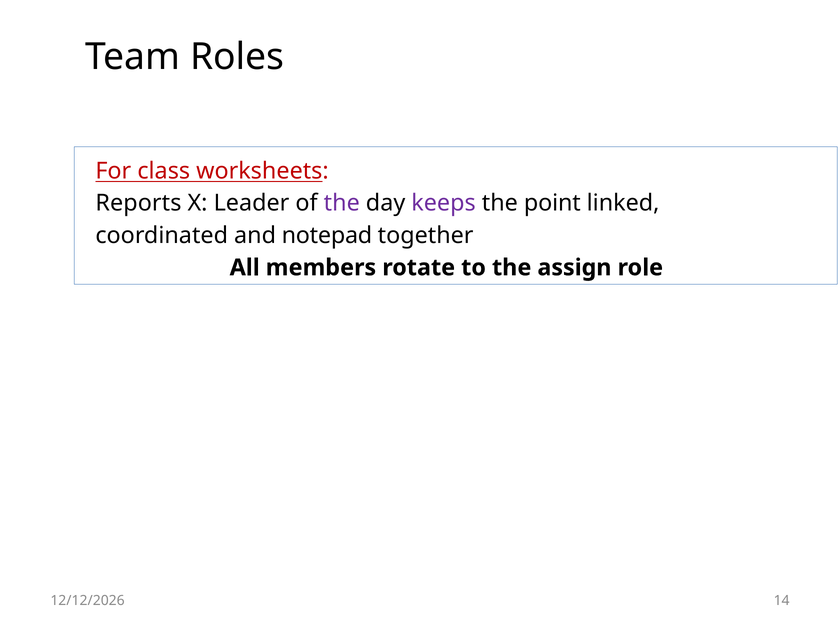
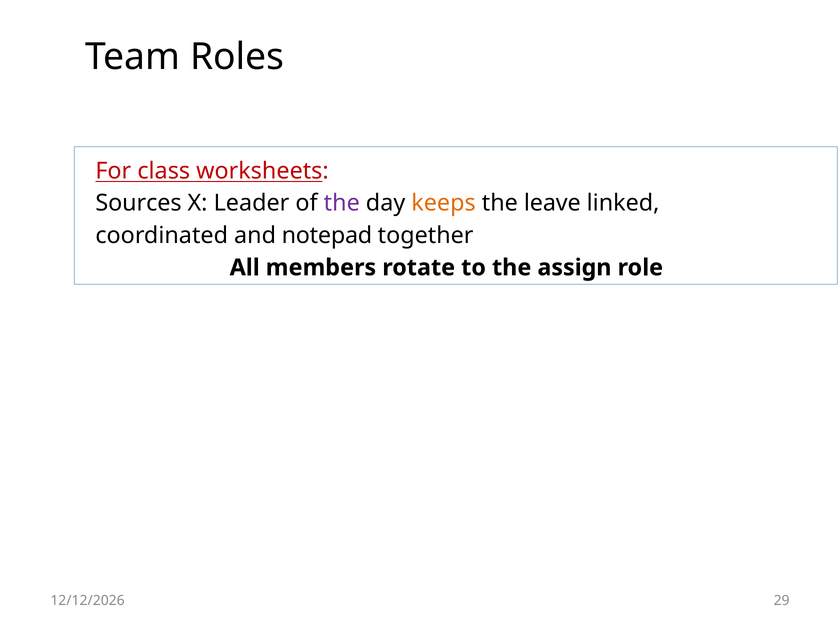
Reports: Reports -> Sources (139, 203)
keeps colour: purple -> orange (444, 203)
point: point -> leave (552, 203)
14: 14 -> 29 (782, 601)
